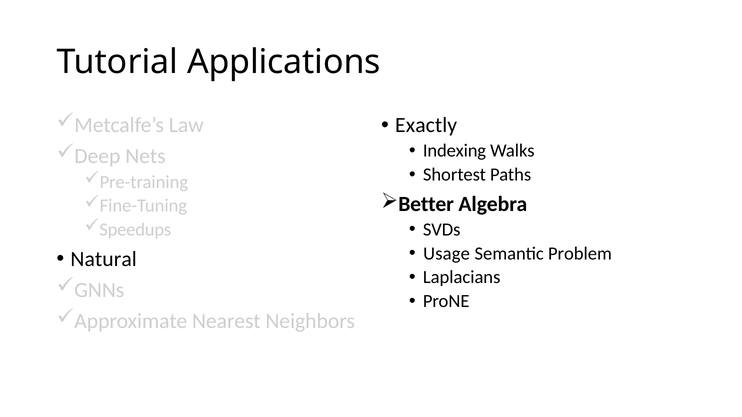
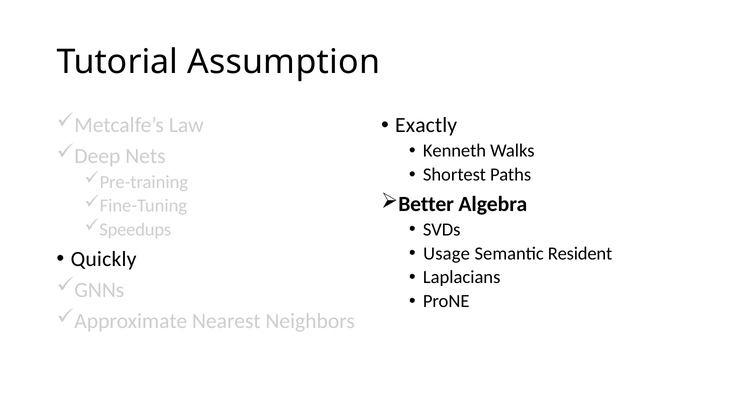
Applications: Applications -> Assumption (284, 62)
Indexing: Indexing -> Kenneth (454, 151)
Problem: Problem -> Resident (580, 254)
Natural: Natural -> Quickly (104, 259)
